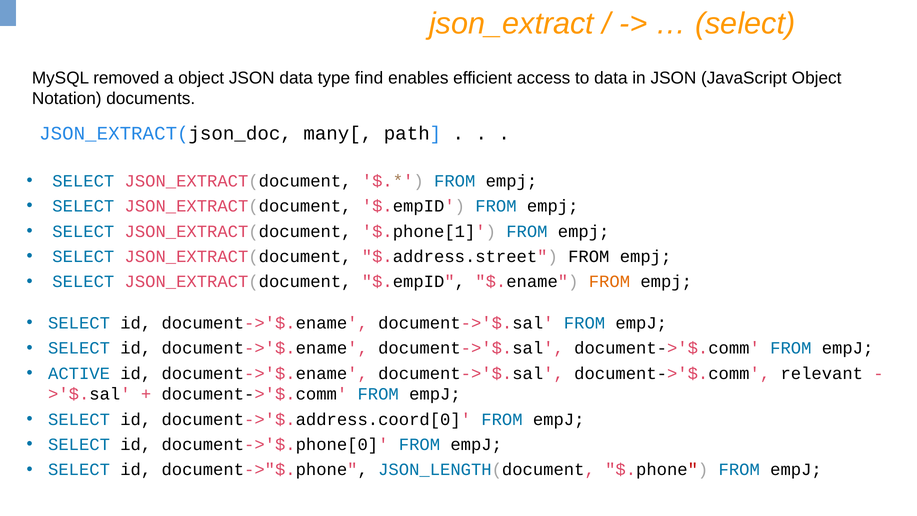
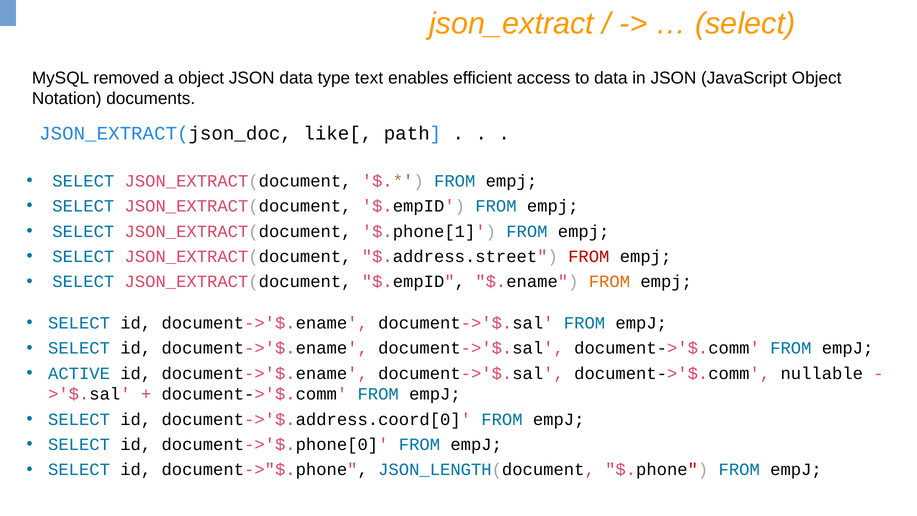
find: find -> text (369, 78)
many[: many[ -> like[ (338, 133)
FROM colour: black -> red (589, 256)
relevant: relevant -> nullable (822, 373)
